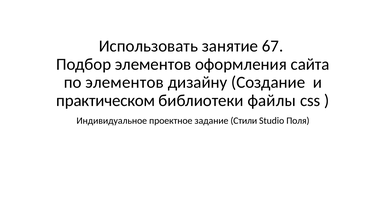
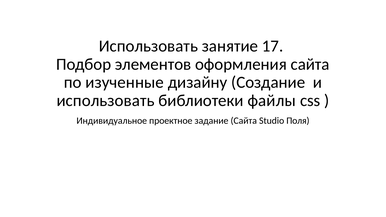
67: 67 -> 17 (273, 46)
по элементов: элементов -> изученные (125, 82)
практическом: практическом -> использовать (106, 101)
задание Стили: Стили -> Сайта (244, 121)
